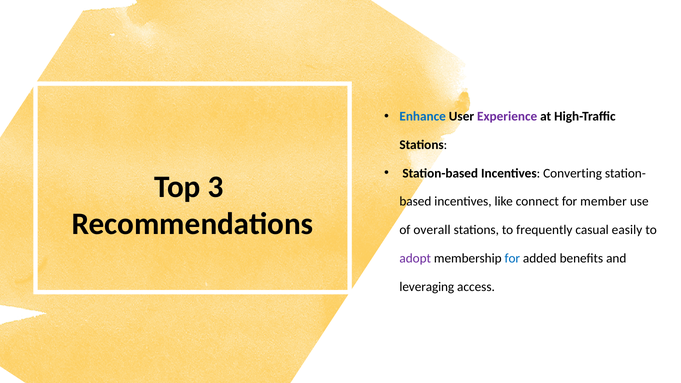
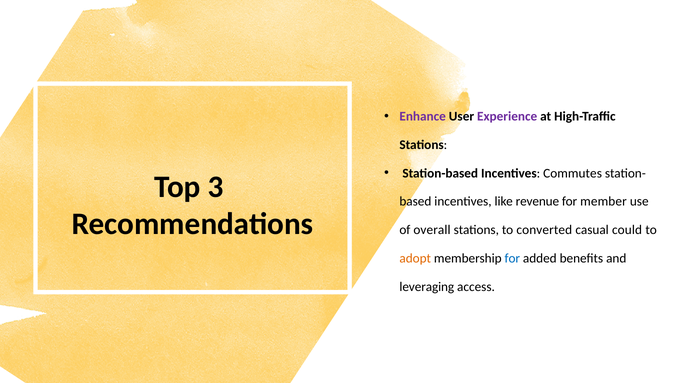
Enhance colour: blue -> purple (423, 116)
Converting: Converting -> Commutes (573, 173)
connect: connect -> revenue (537, 202)
frequently: frequently -> converted (544, 230)
easily: easily -> could (627, 230)
adopt colour: purple -> orange (415, 258)
